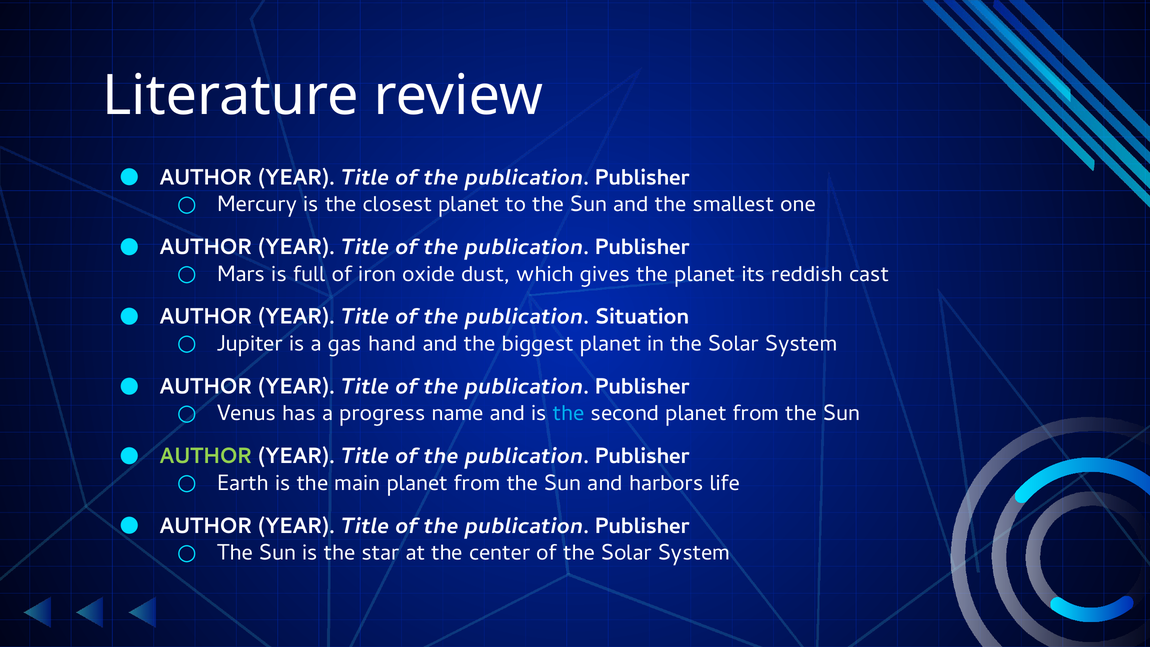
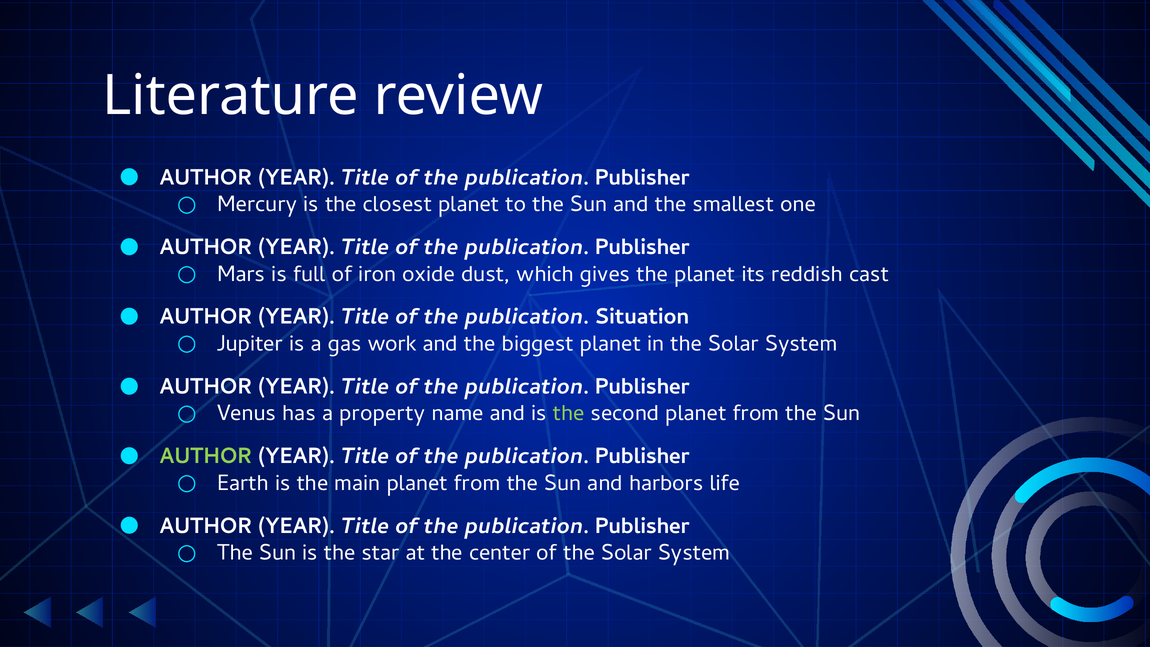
hand: hand -> work (392, 343)
progress: progress -> property (382, 413)
the colour: light blue -> light green (569, 413)
